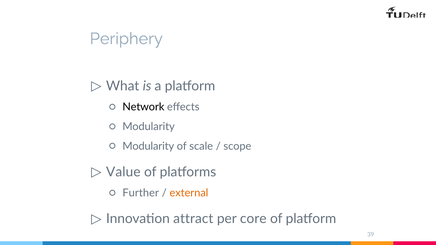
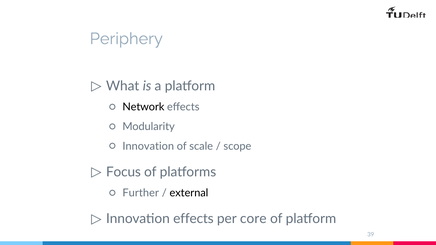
Modularity: Modularity -> Innovation (148, 146)
Value: Value -> Focus (123, 172)
external colour: orange -> black (189, 193)
Innovation attract: attract -> effects (193, 219)
